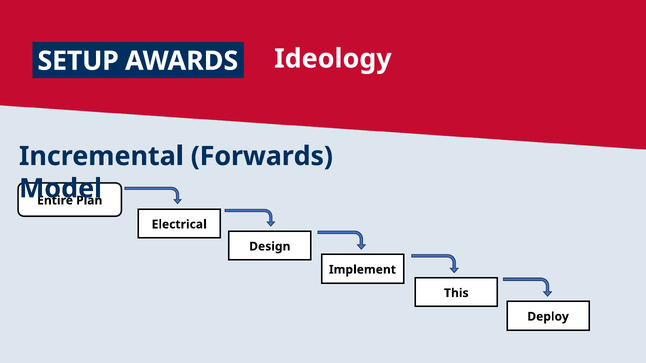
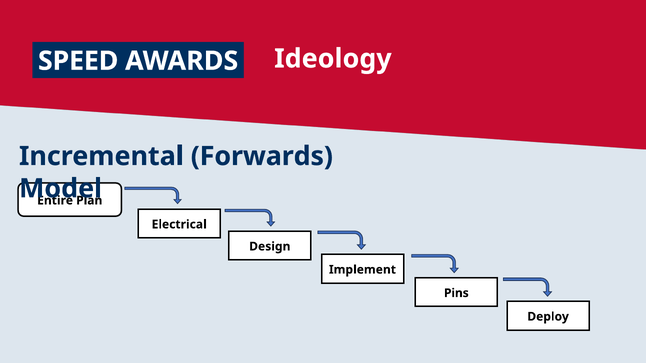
SETUP: SETUP -> SPEED (78, 61)
This: This -> Pins (456, 293)
